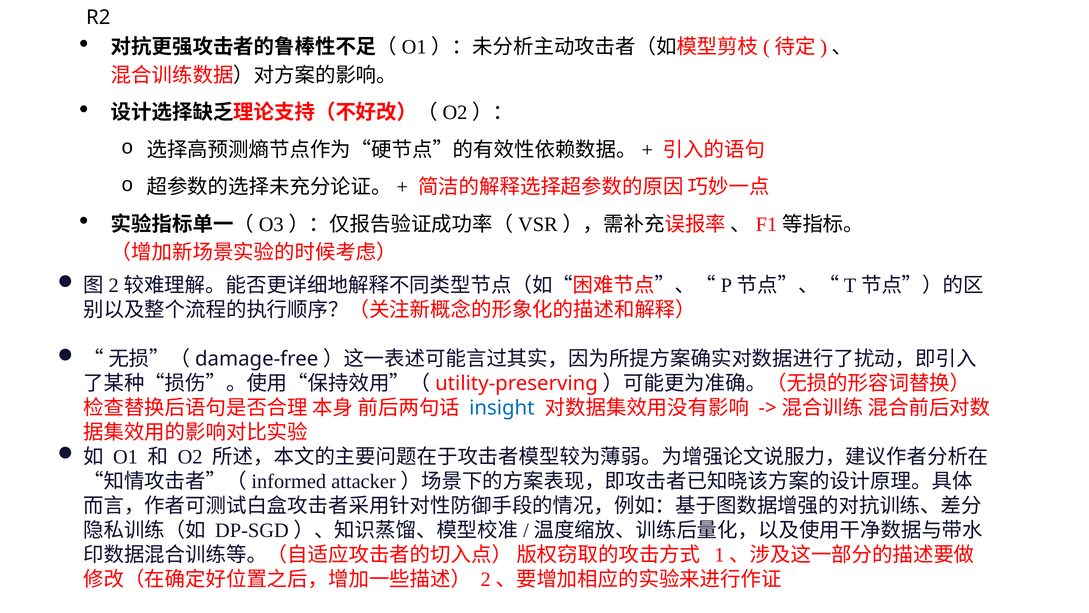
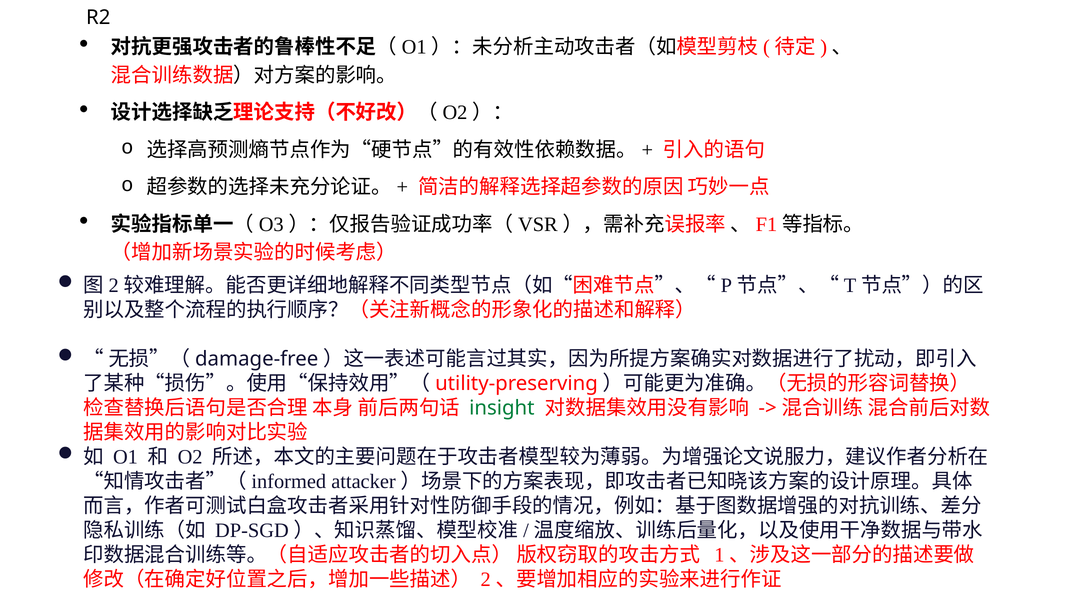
insight colour: blue -> green (502, 408)
